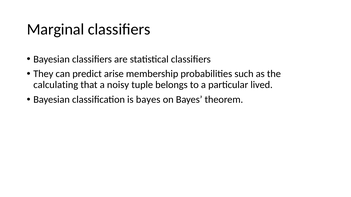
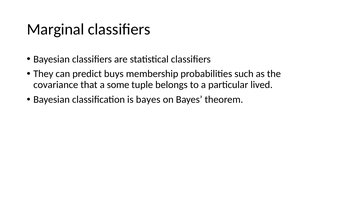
arise: arise -> buys (114, 74)
calculating: calculating -> covariance (56, 85)
noisy: noisy -> some (118, 85)
